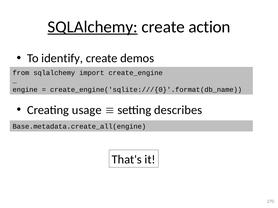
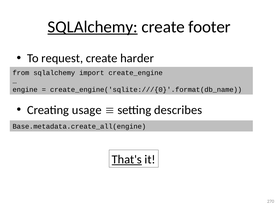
action: action -> footer (209, 27)
identify: identify -> request (62, 58)
demos: demos -> harder (137, 58)
That's underline: none -> present (127, 160)
